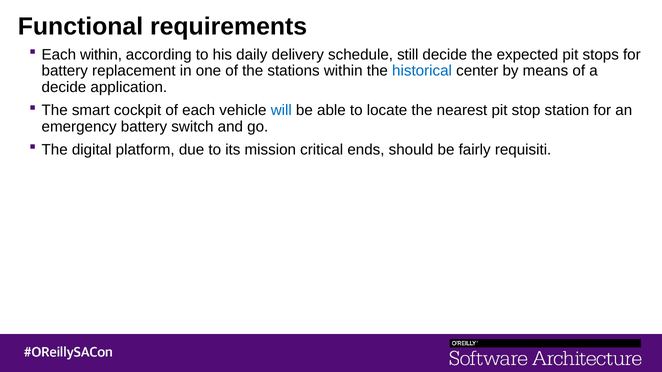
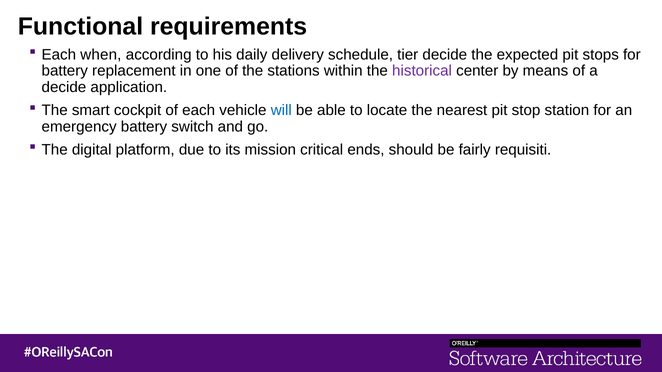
Each within: within -> when (101, 55)
still: still -> tier (408, 55)
historical colour: blue -> purple (422, 71)
